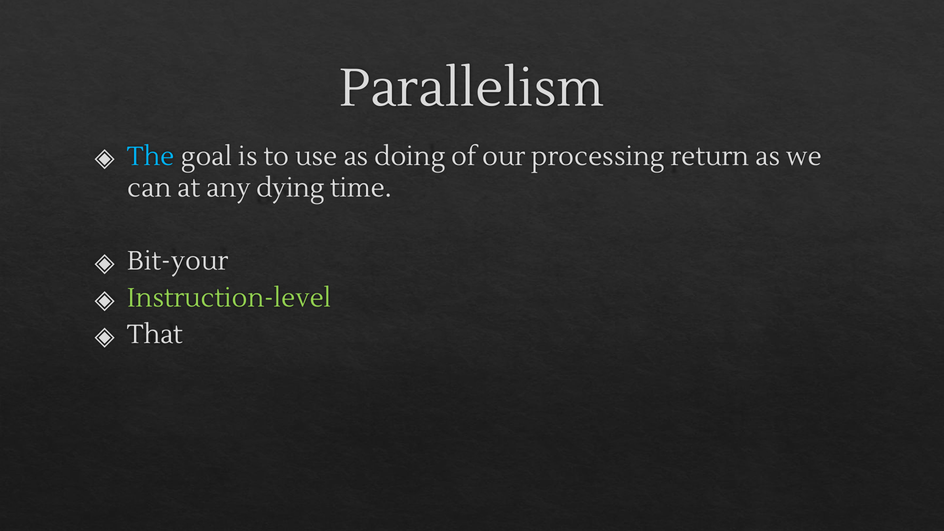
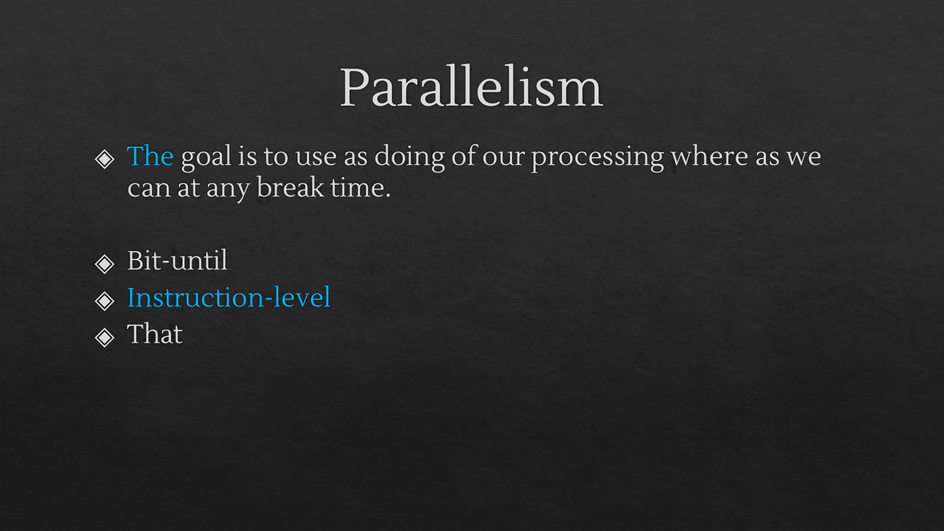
return: return -> where (710, 156)
dying: dying -> break (291, 188)
Bit-your: Bit-your -> Bit-until (178, 261)
Instruction-level colour: light green -> light blue (229, 298)
